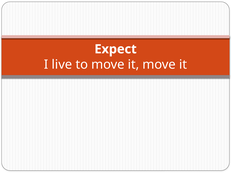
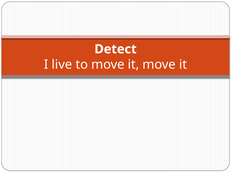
Expect: Expect -> Detect (116, 49)
